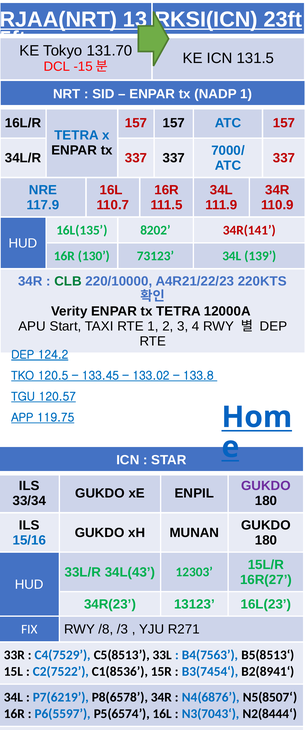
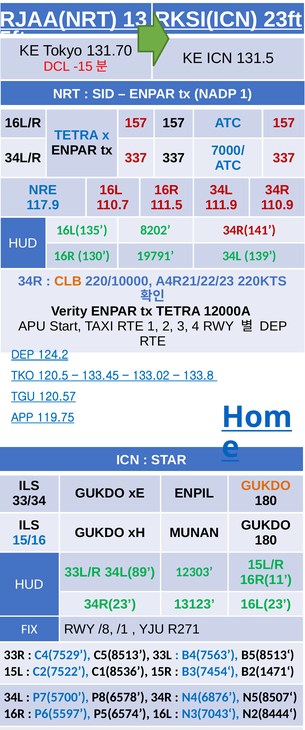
73123: 73123 -> 19791 (155, 256)
CLB colour: green -> orange (68, 281)
GUKDO colour: purple -> orange (266, 486)
34L(43: 34L(43 -> 34L(89 (130, 572)
16R(27: 16R(27 -> 16R(11 (266, 579)
/3: /3 -> /1 (122, 629)
B2(8941‘: B2(8941‘ -> B2(1471‘ (268, 671)
P7(6219: P7(6219 -> P7(5700 (61, 697)
